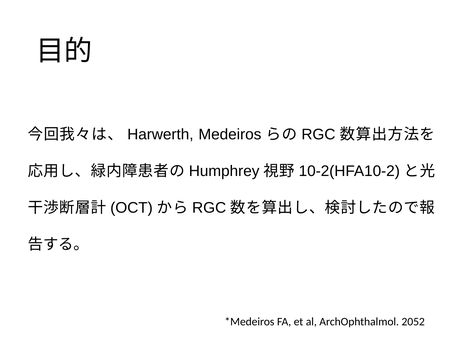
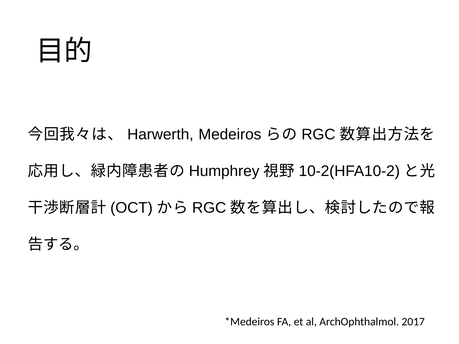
2052: 2052 -> 2017 (413, 322)
